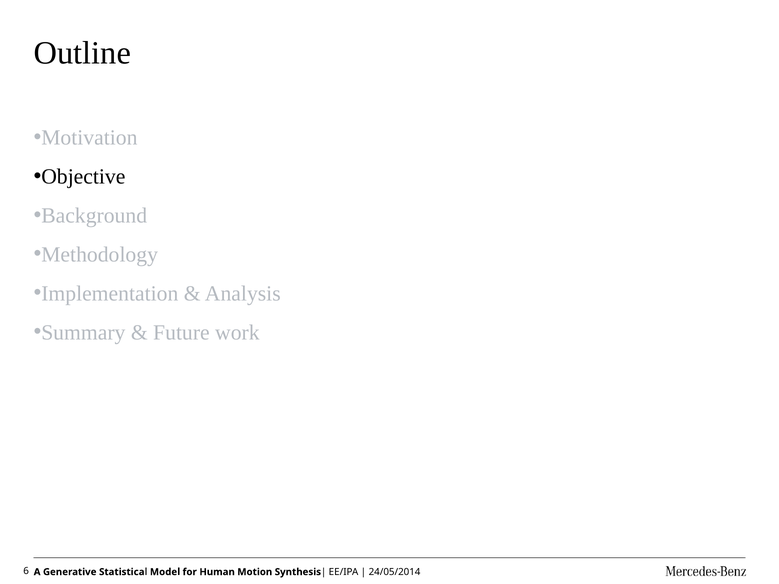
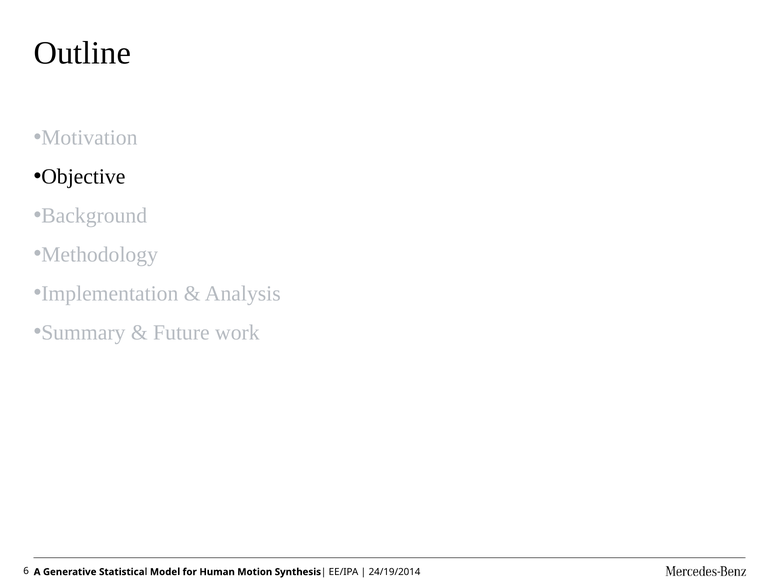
24/05/2014: 24/05/2014 -> 24/19/2014 (395, 572)
